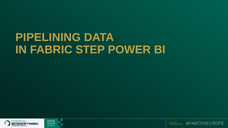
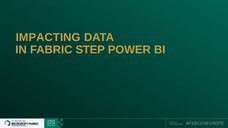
PIPELINING: PIPELINING -> IMPACTING (48, 37)
